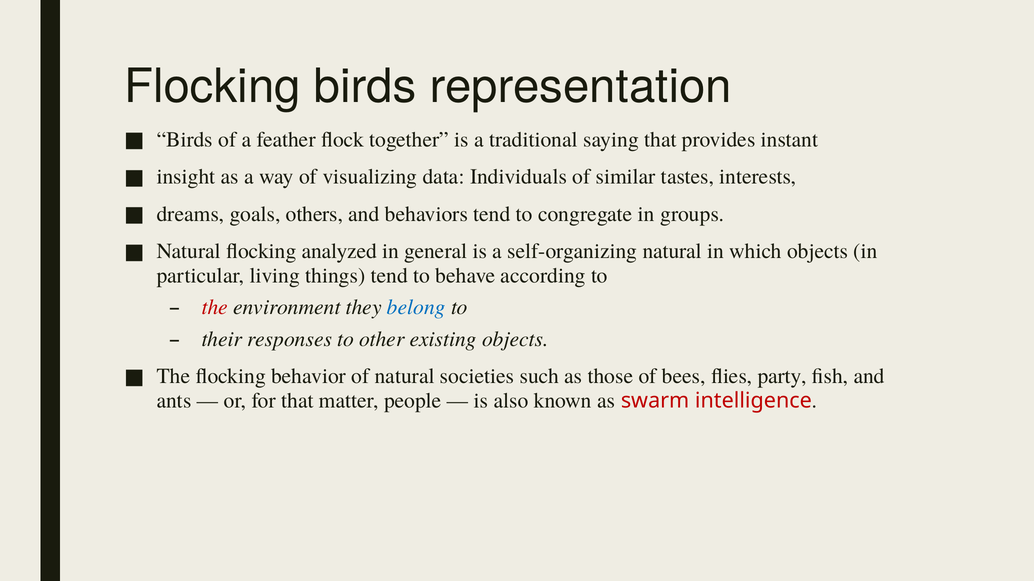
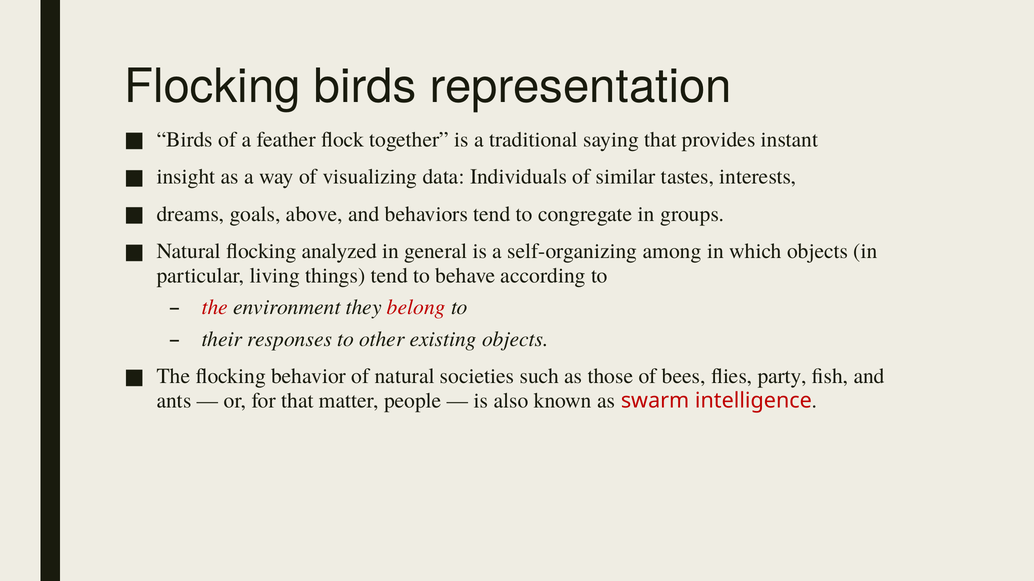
others: others -> above (314, 214)
self-organizing natural: natural -> among (672, 251)
belong colour: blue -> red (416, 308)
